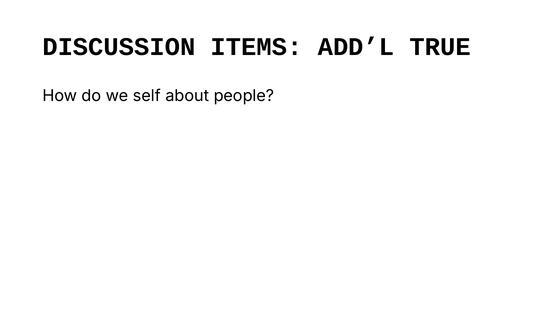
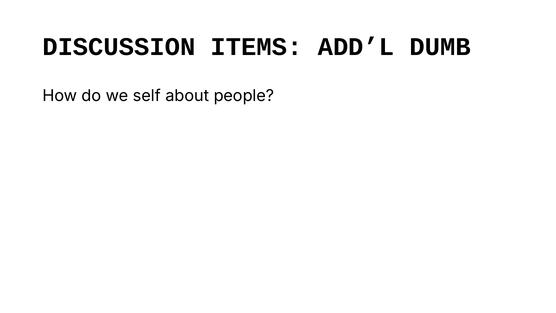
TRUE: TRUE -> DUMB (440, 47)
